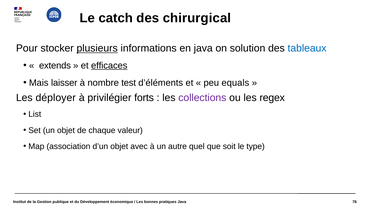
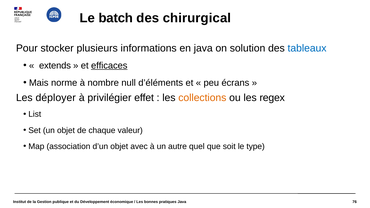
catch: catch -> batch (116, 18)
plusieurs underline: present -> none (97, 48)
laisser: laisser -> norme (64, 83)
test: test -> null (129, 83)
equals: equals -> écrans (235, 83)
forts: forts -> effet (144, 98)
collections colour: purple -> orange (202, 98)
